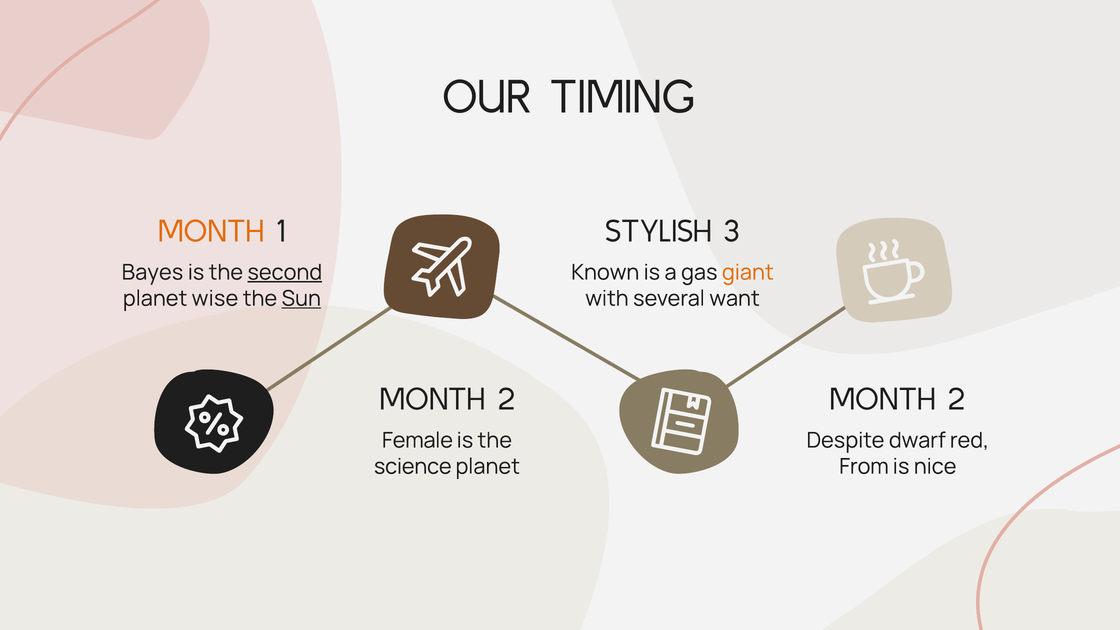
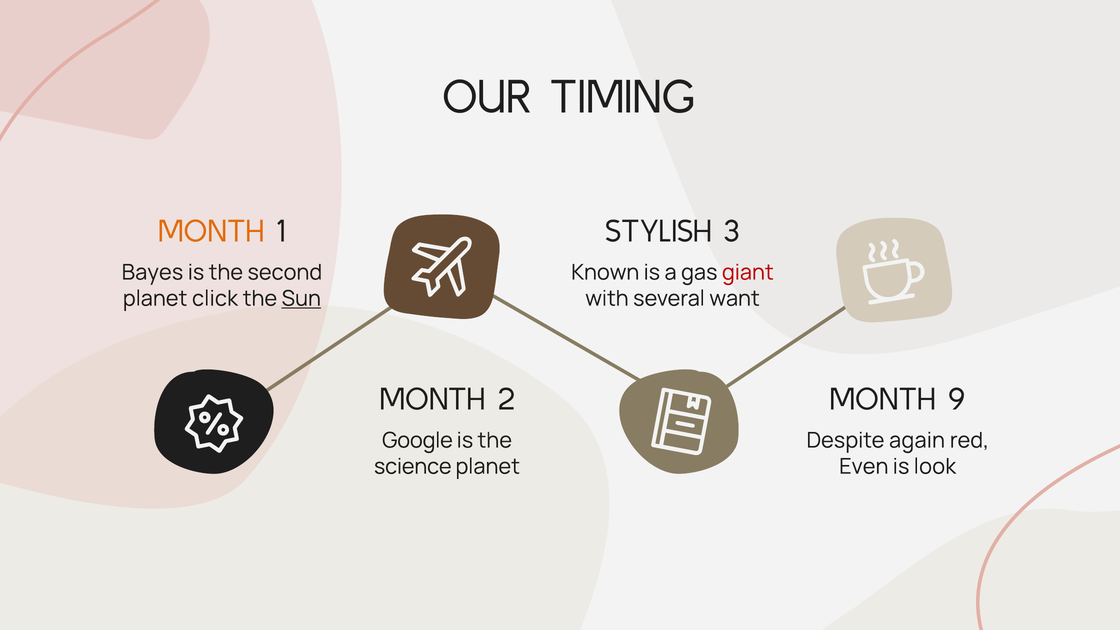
second underline: present -> none (285, 272)
giant colour: orange -> red (748, 272)
wise: wise -> click (215, 299)
2: 2 -> 9 (957, 400)
Female: Female -> Google (417, 440)
dwarf: dwarf -> again (917, 440)
From: From -> Even (864, 467)
nice: nice -> look (935, 467)
